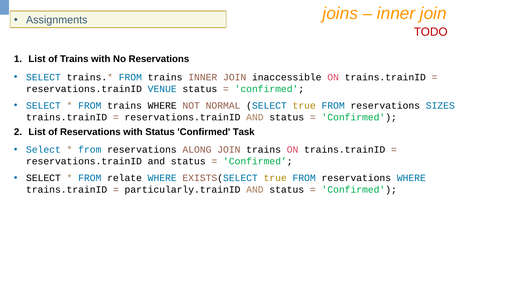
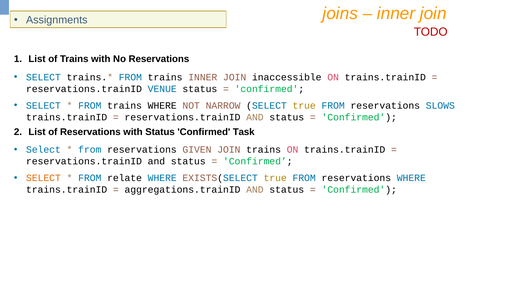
NORMAL: NORMAL -> NARROW (223, 105)
SIZES: SIZES -> SLOWS (440, 105)
ALONG: ALONG -> GIVEN (197, 150)
SELECT colour: black -> orange (43, 178)
particularly.trainID: particularly.trainID -> aggregations.trainID (182, 190)
